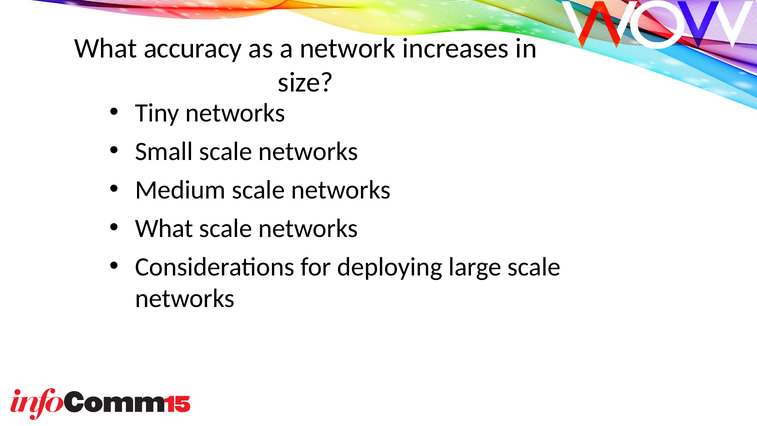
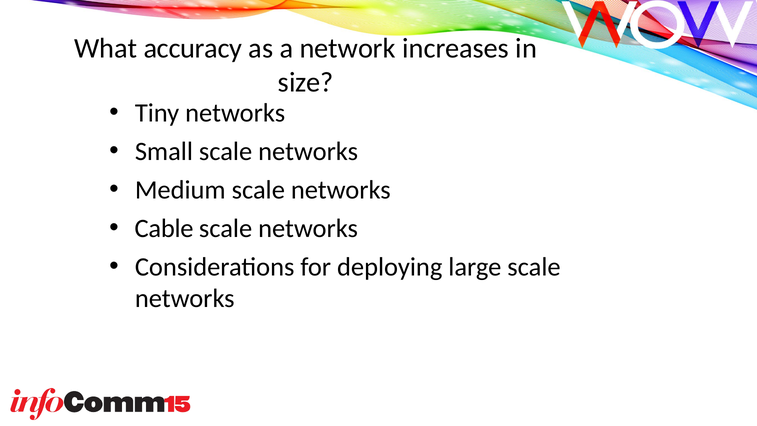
What: What -> Cable (164, 228)
